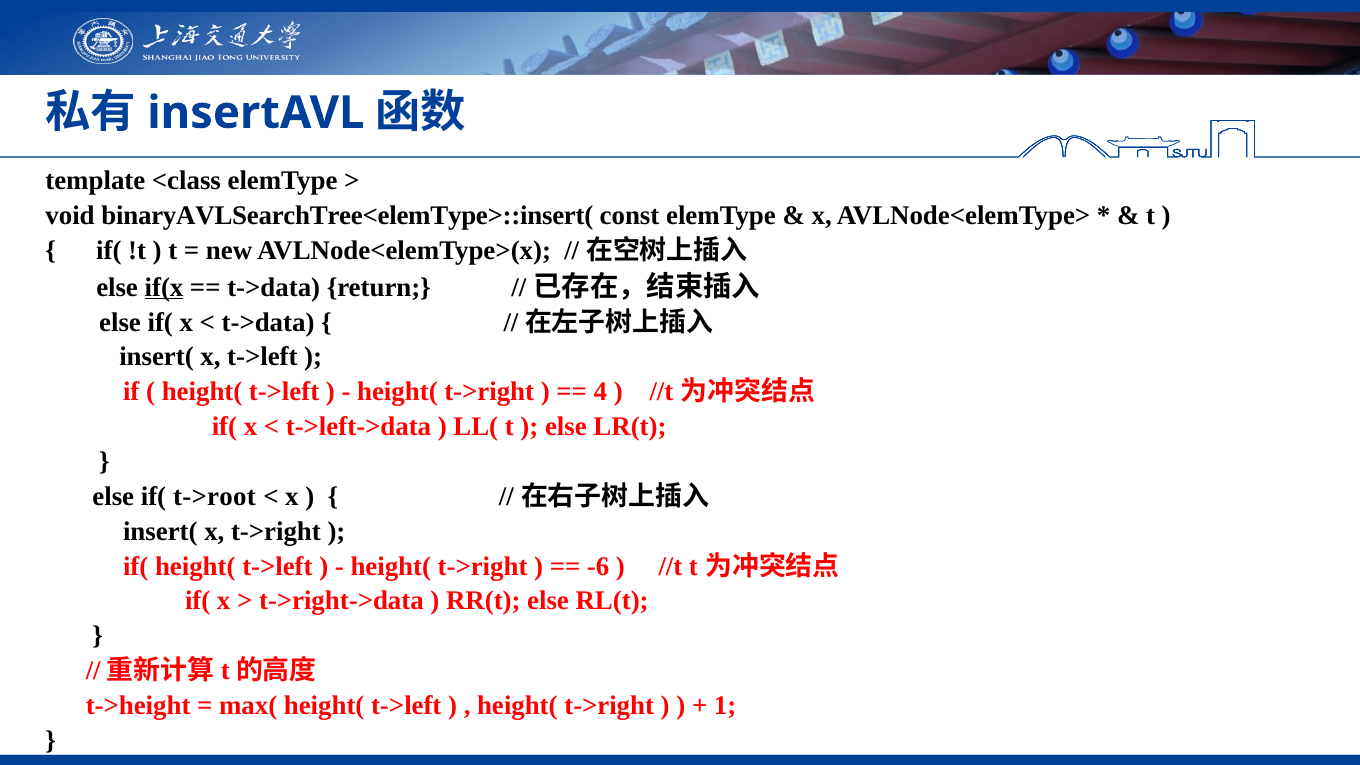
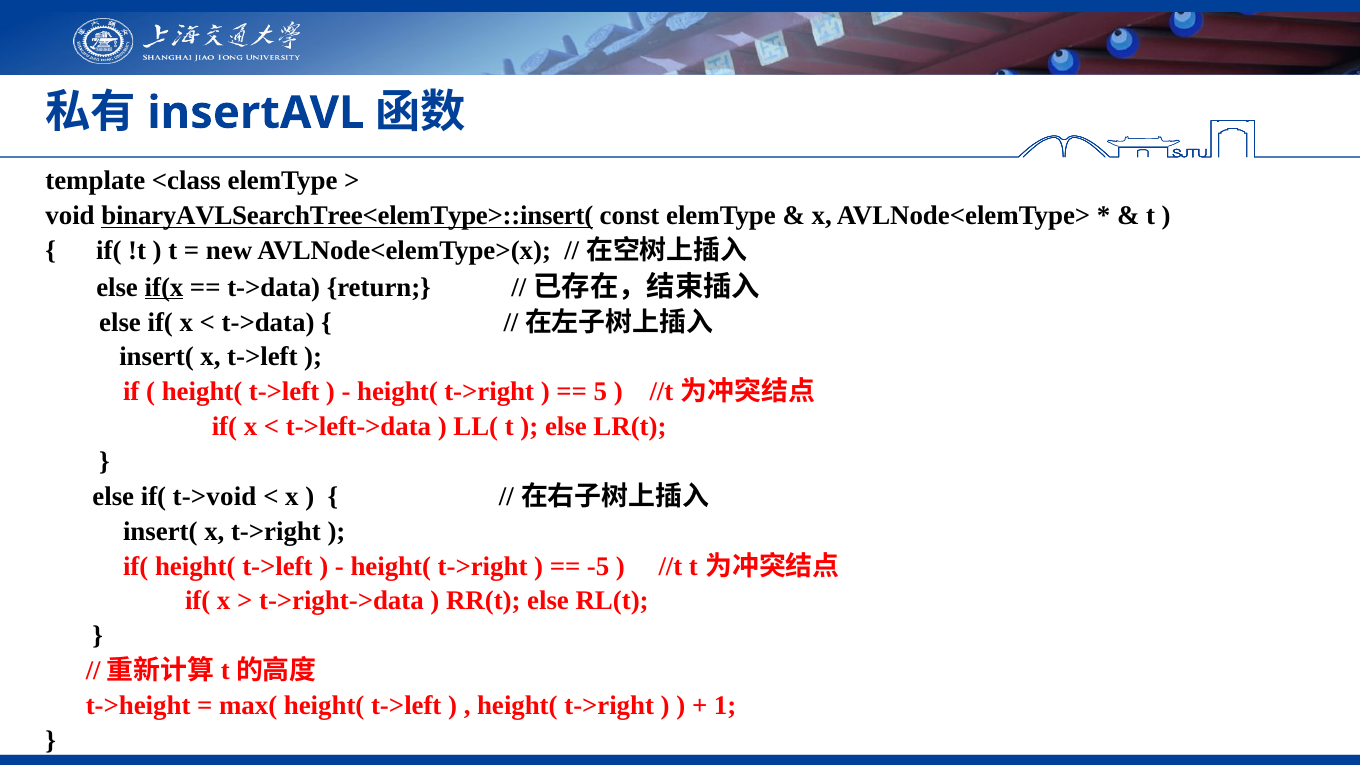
binaryAVLSearchTree<elemType>::insert( underline: none -> present (347, 216)
4: 4 -> 5 (600, 392)
t->root: t->root -> t->void (215, 497)
-6: -6 -> -5 (598, 566)
